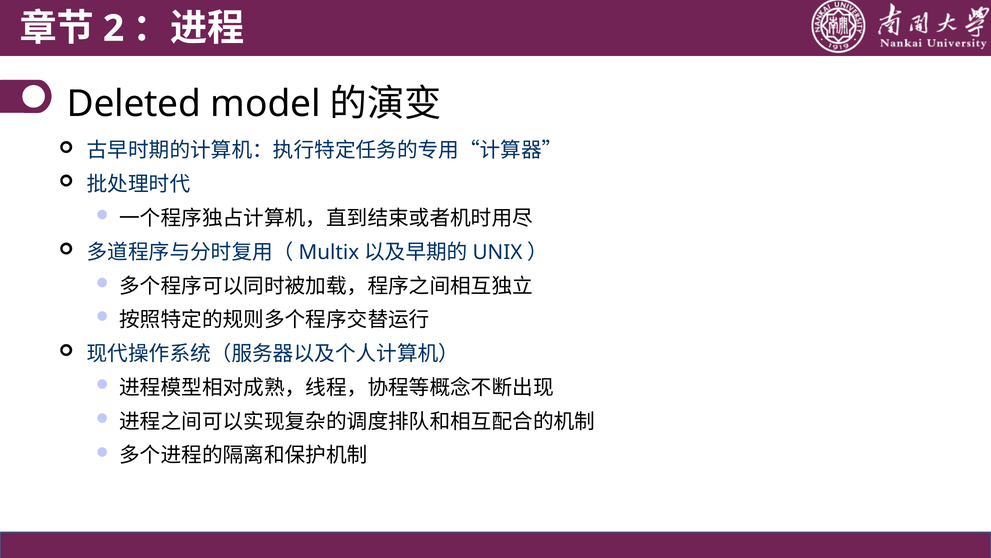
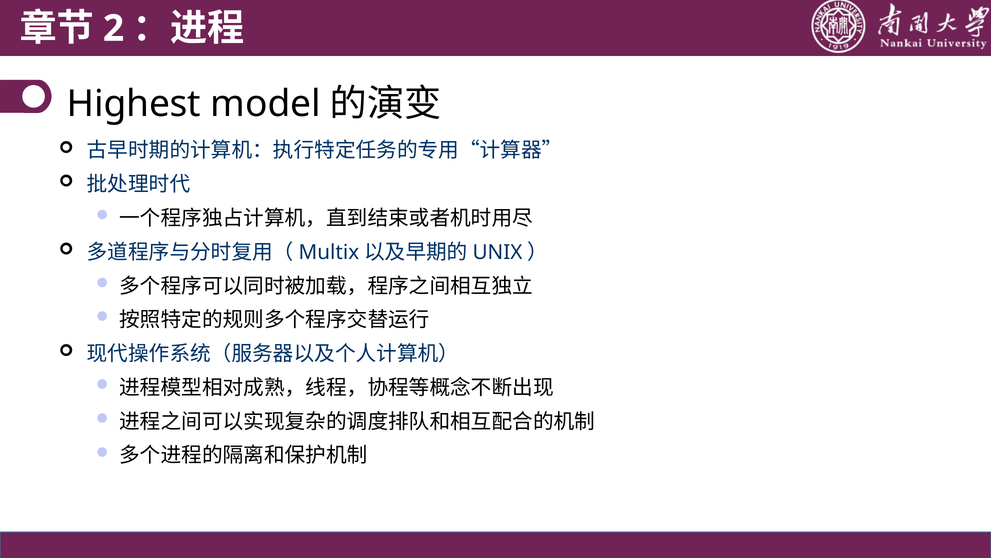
Deleted: Deleted -> Highest (134, 104)
